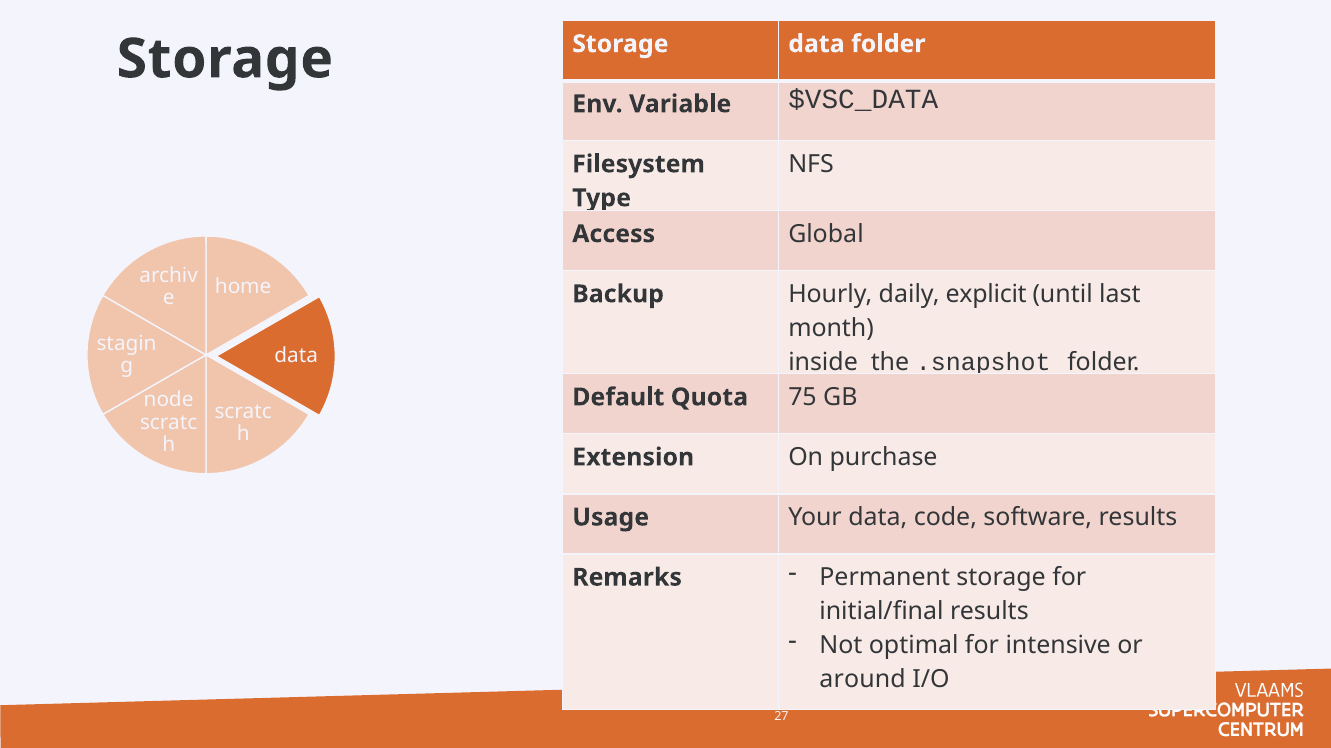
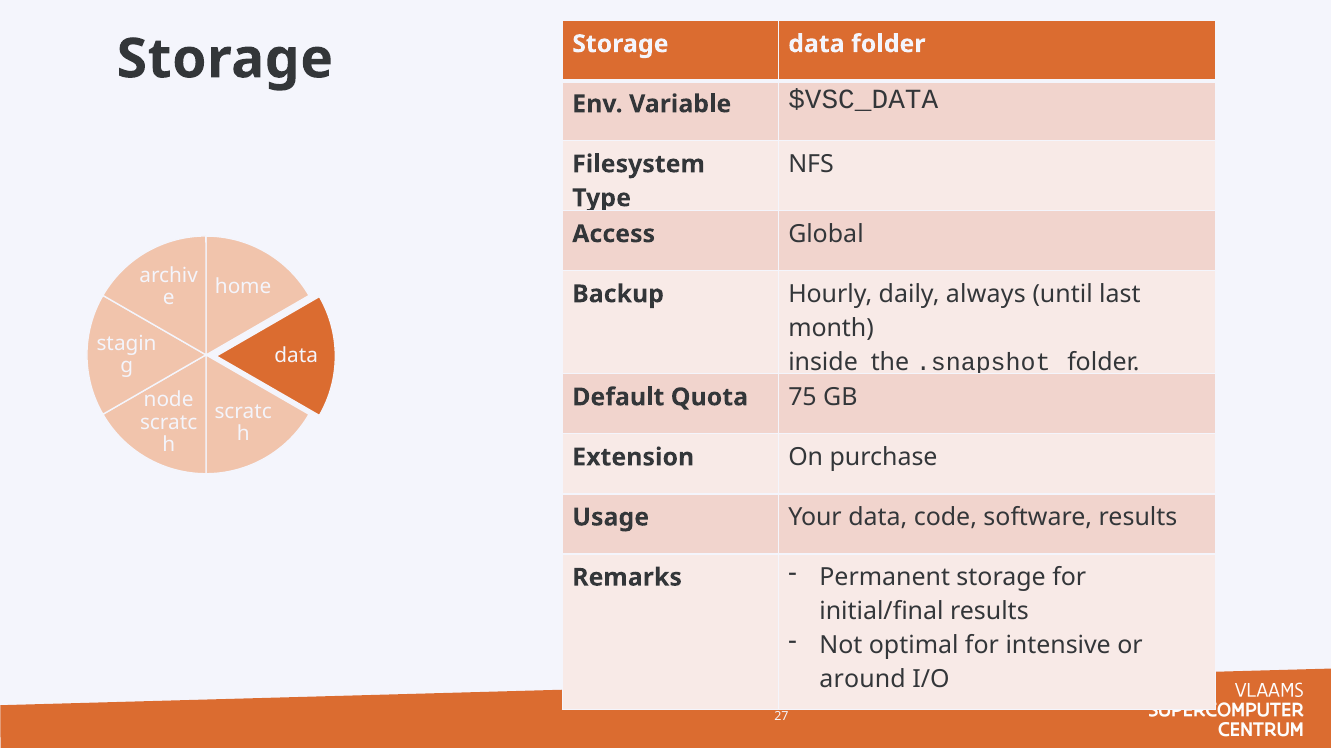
explicit: explicit -> always (986, 294)
